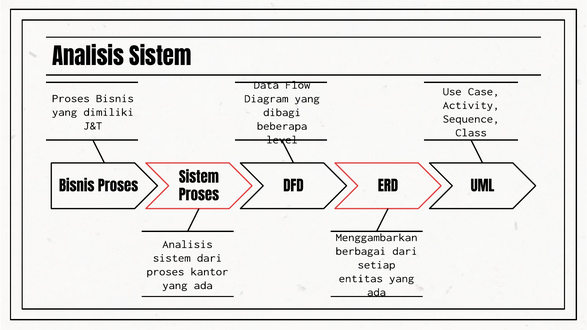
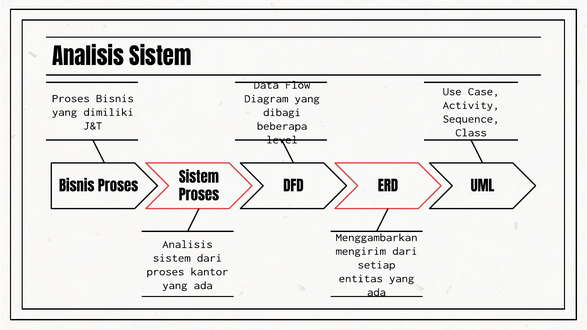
berbagai: berbagai -> mengirim (361, 251)
